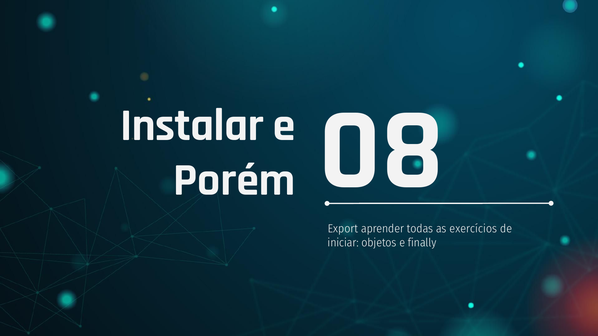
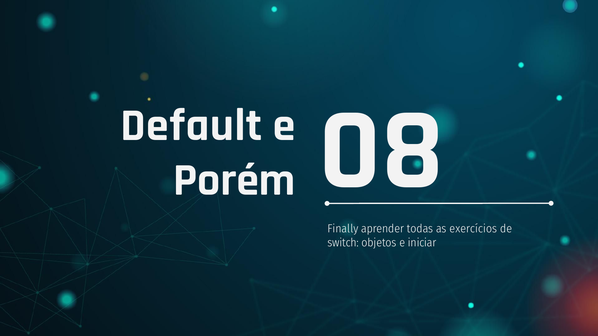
Instalar: Instalar -> Default (191, 125)
Export: Export -> Finally (343, 229)
iniciar: iniciar -> switch (343, 243)
finally: finally -> iniciar (422, 243)
